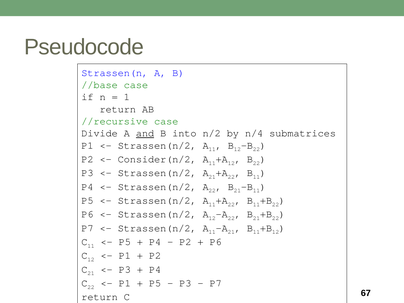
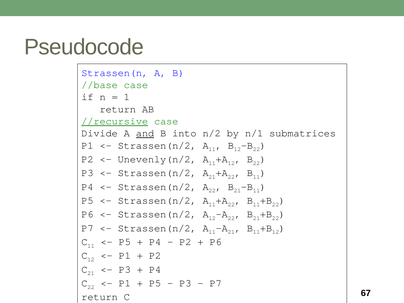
//recursive underline: none -> present (115, 121)
n/4: n/4 -> n/1 (254, 133)
Consider(n/2: Consider(n/2 -> Unevenly(n/2 (157, 159)
